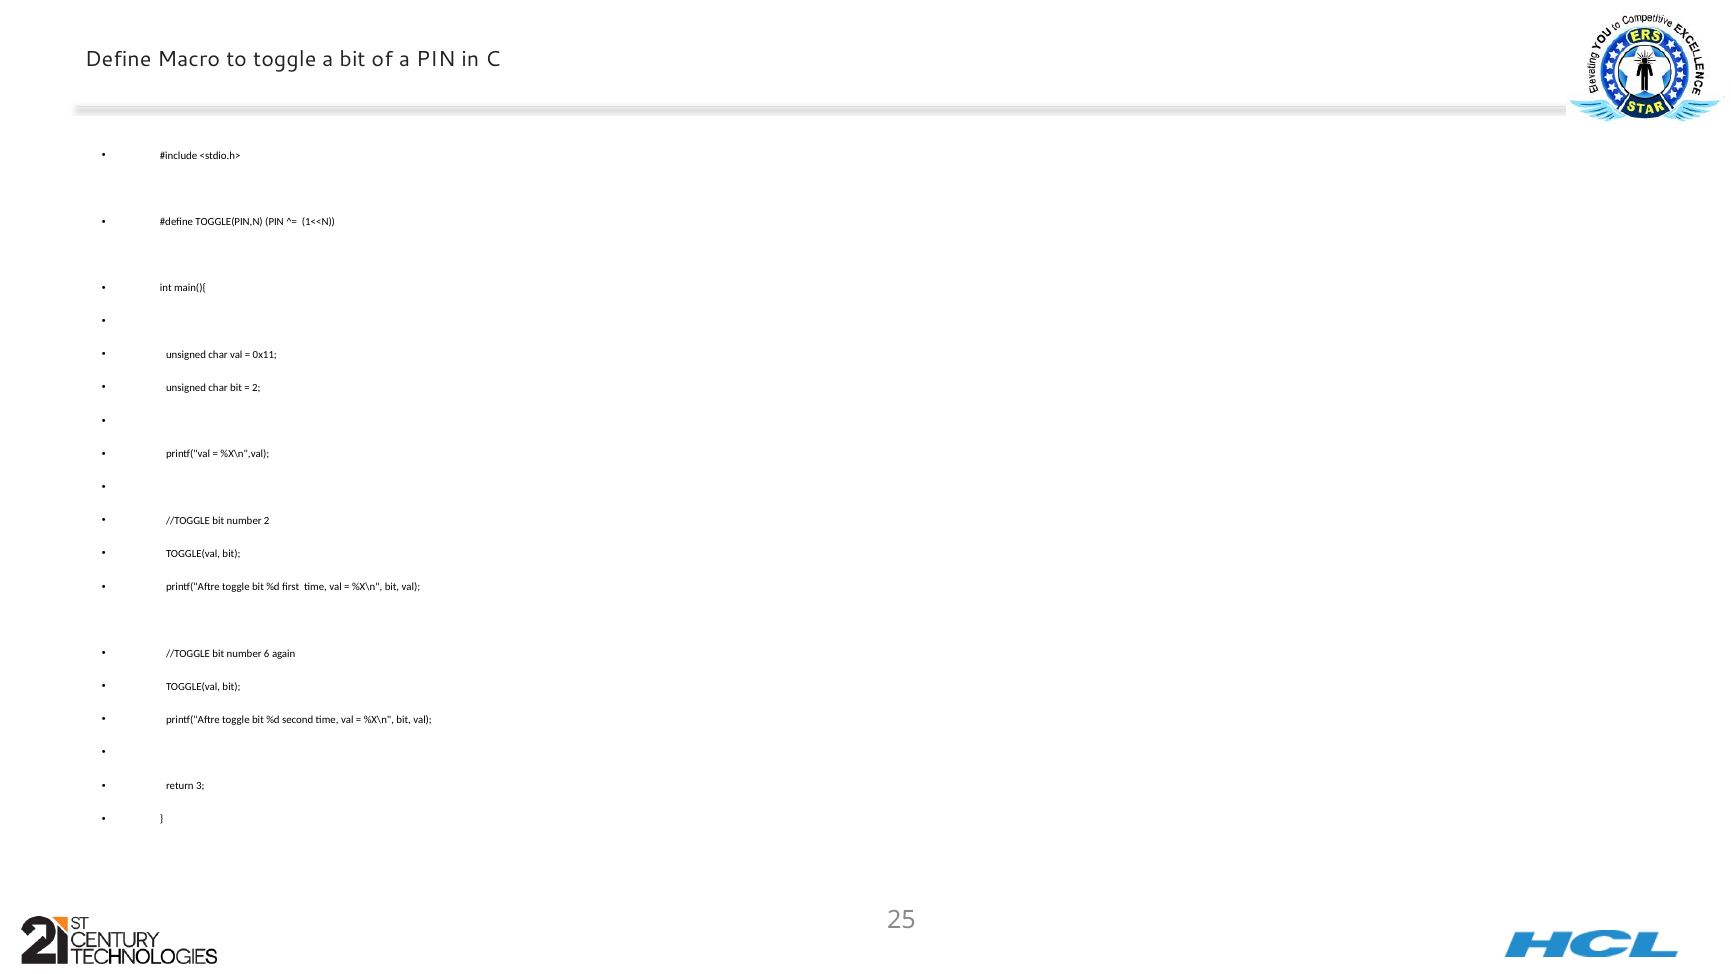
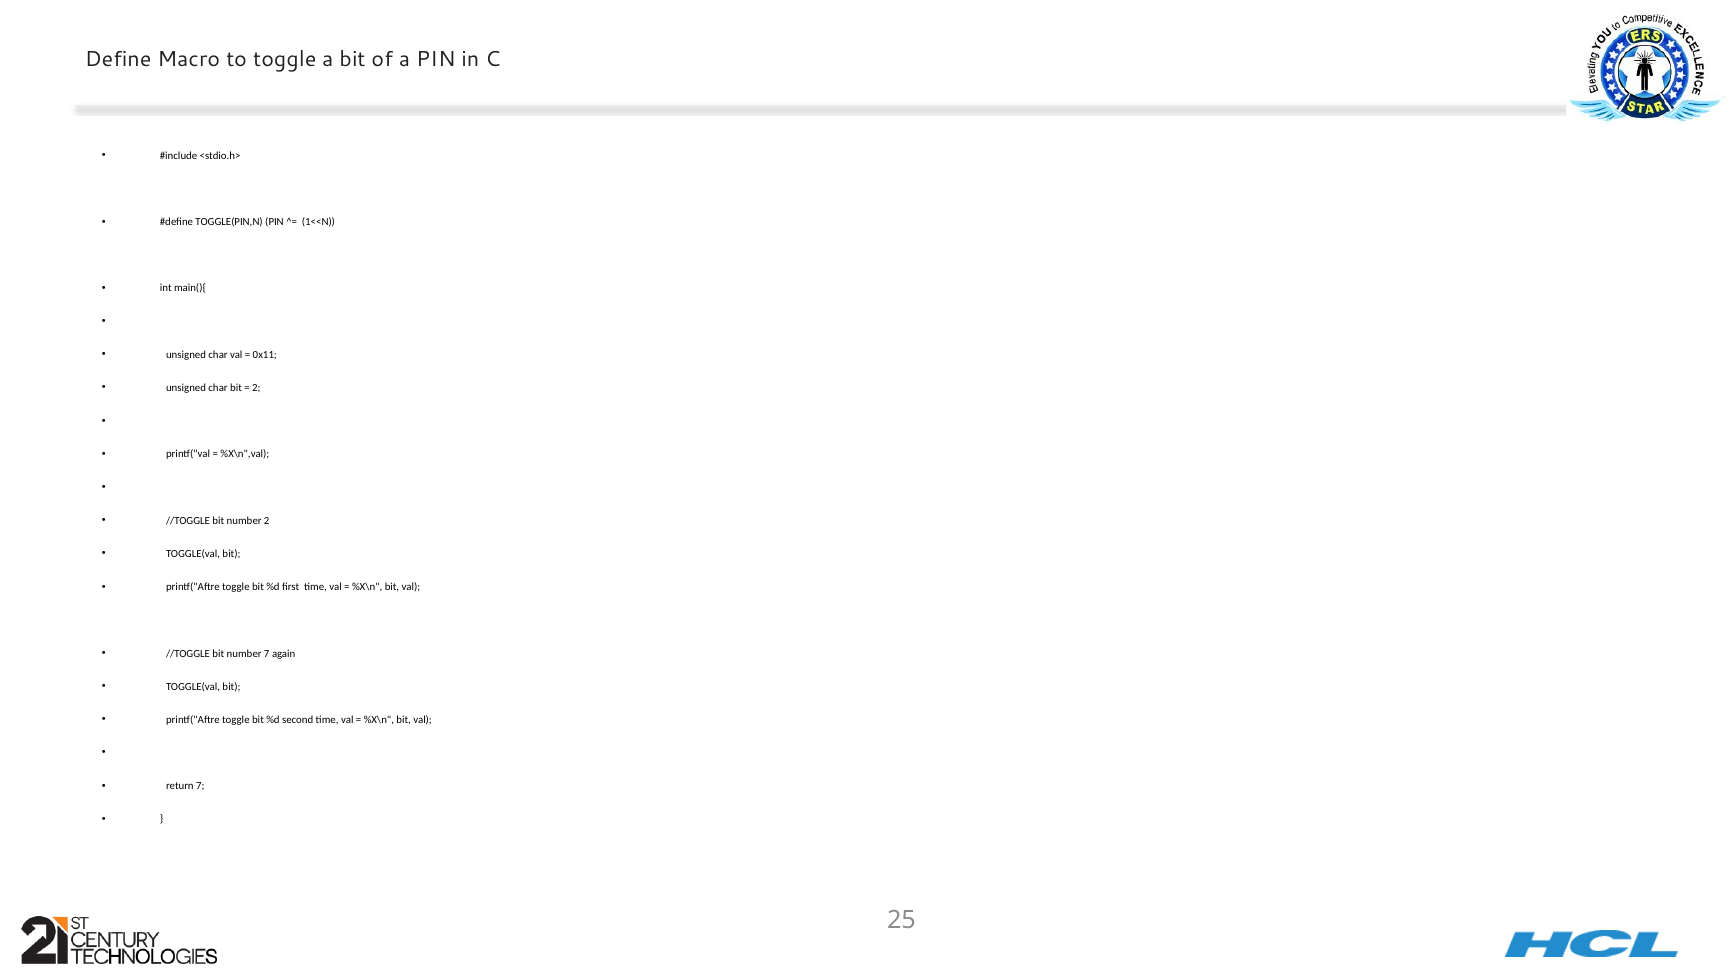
number 6: 6 -> 7 (267, 653)
return 3: 3 -> 7 (200, 786)
